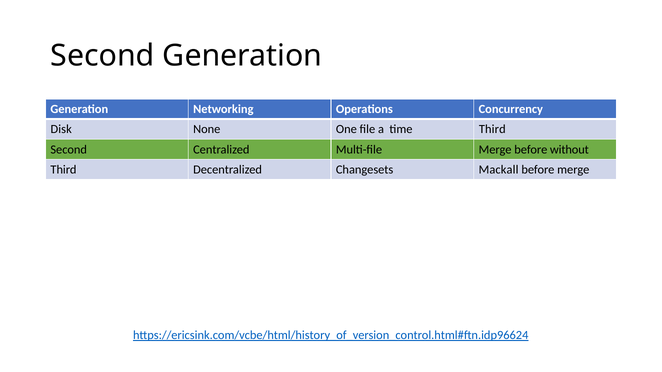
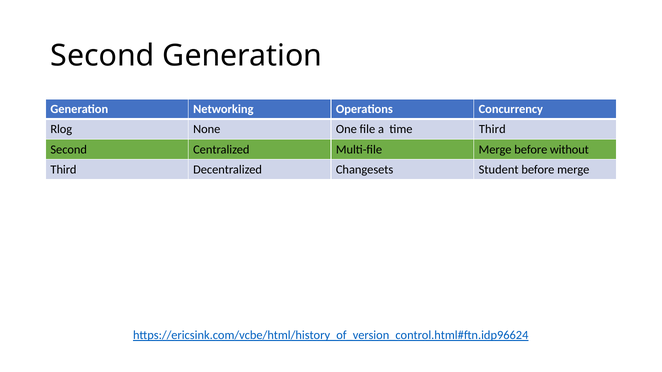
Disk: Disk -> Rlog (61, 129)
Mackall: Mackall -> Student (499, 170)
